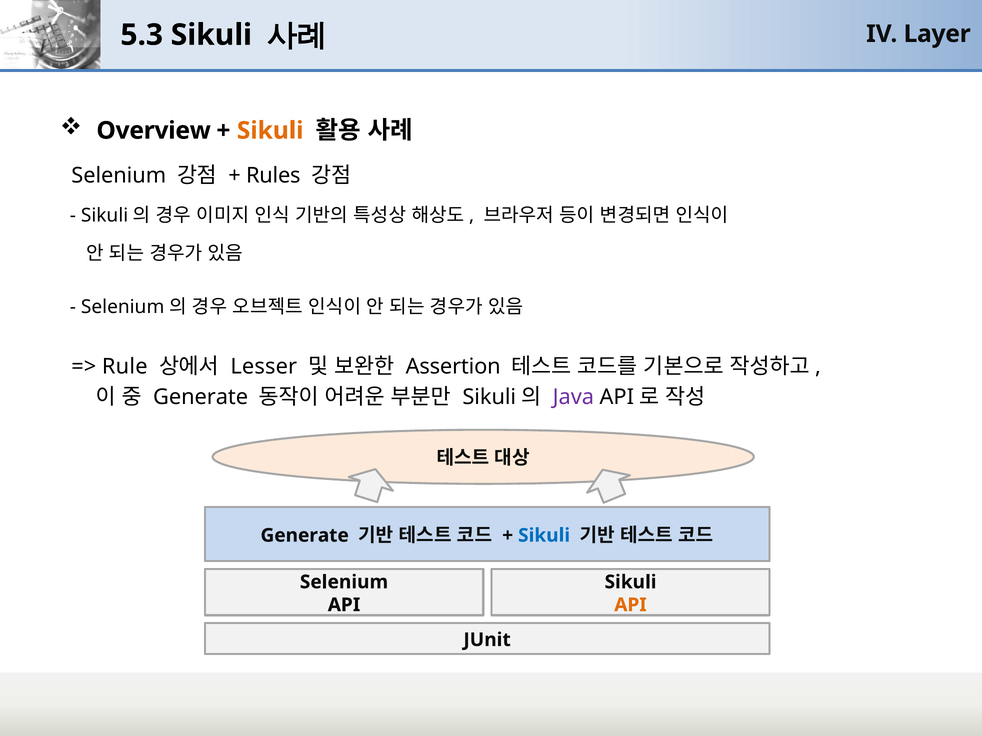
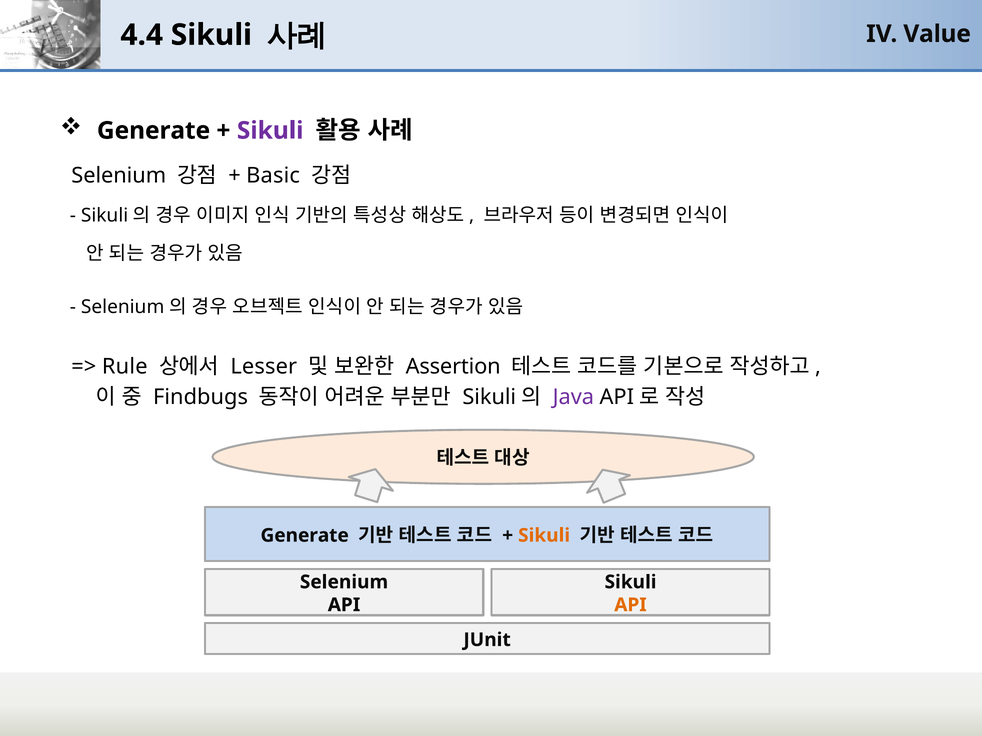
5.3: 5.3 -> 4.4 (142, 35)
Layer: Layer -> Value (937, 34)
Overview: Overview -> Generate (154, 131)
Sikuli colour: orange -> purple (270, 131)
Rules: Rules -> Basic (273, 176)
Generate: Generate -> Findbugs (201, 397)
Sikuli colour: blue -> orange (544, 536)
